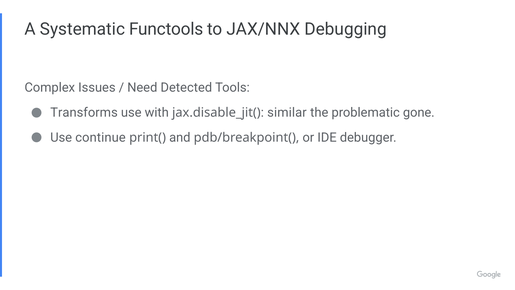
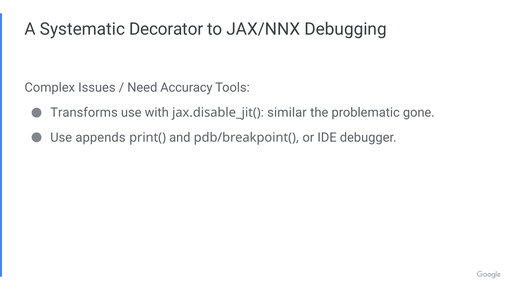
Functools: Functools -> Decorator (166, 29)
Detected: Detected -> Accuracy (186, 87)
continue: continue -> appends (101, 137)
